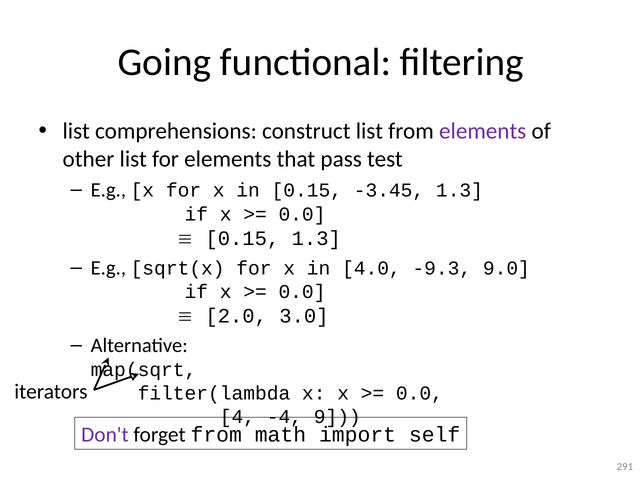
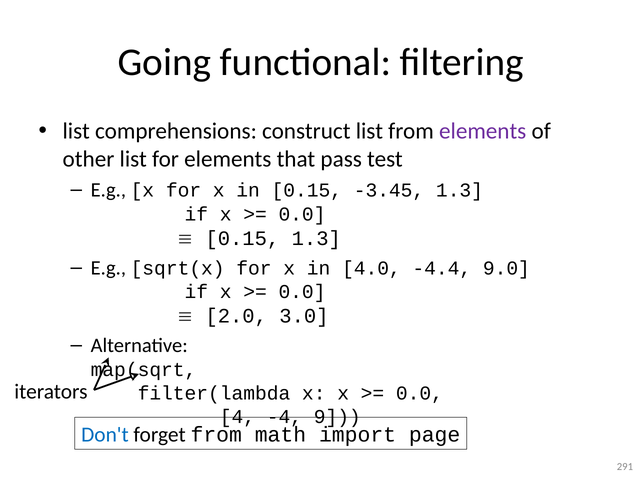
-9.3: -9.3 -> -4.4 (442, 268)
Don't colour: purple -> blue (105, 434)
self: self -> page (435, 434)
